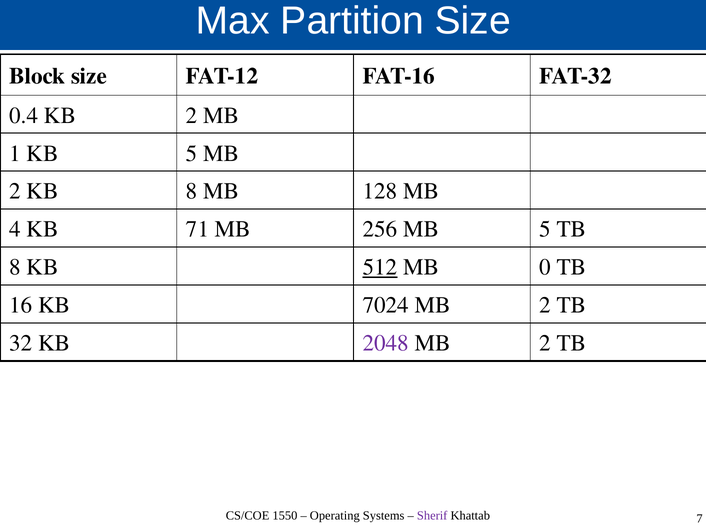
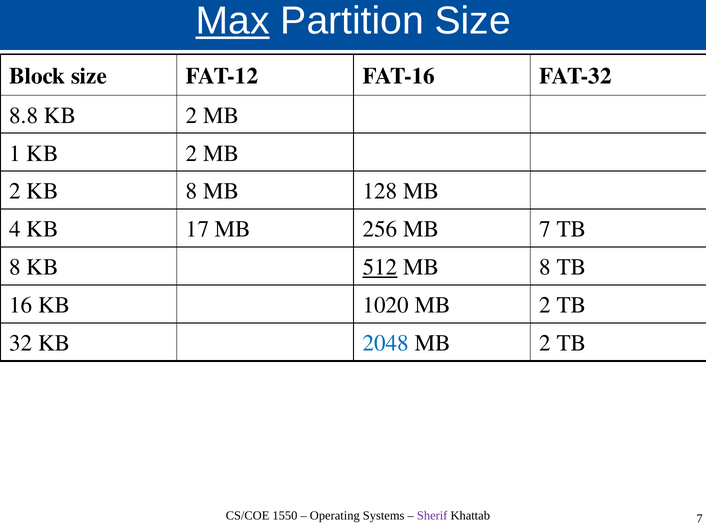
Max underline: none -> present (233, 21)
0.4: 0.4 -> 8.8 (24, 116)
1 KB 5: 5 -> 2 (192, 154)
71: 71 -> 17 (198, 230)
MB 5: 5 -> 7 (545, 230)
MB 0: 0 -> 8 (545, 268)
7024: 7024 -> 1020 (386, 306)
2048 colour: purple -> blue (386, 344)
